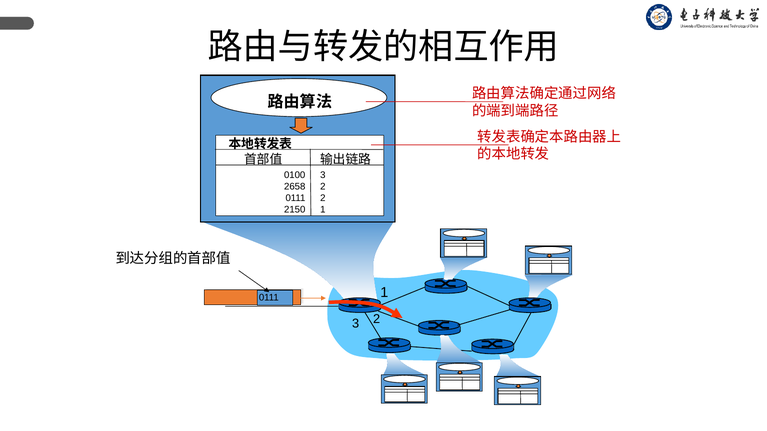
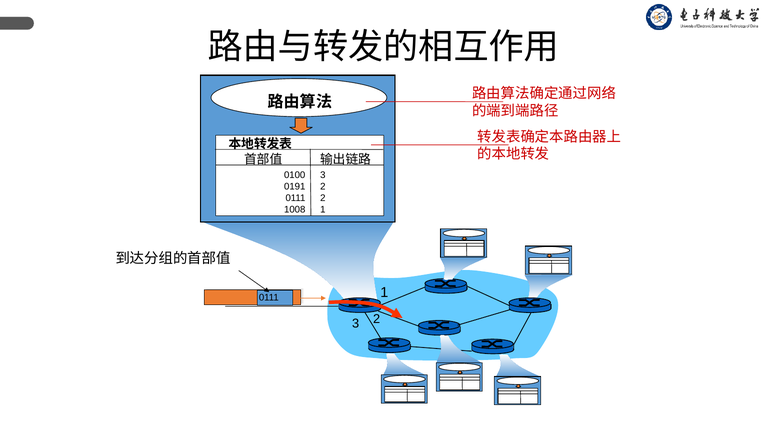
2658: 2658 -> 0191 (295, 187)
2150: 2150 -> 1008 (295, 210)
